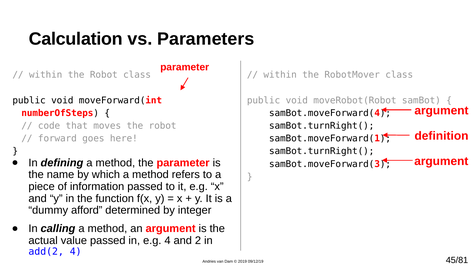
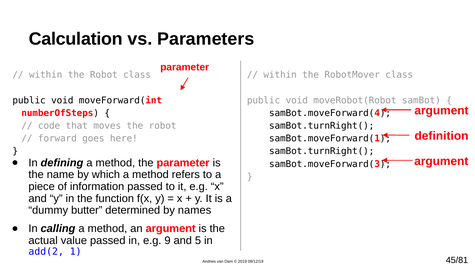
afford: afford -> butter (87, 210)
integer: integer -> names (195, 210)
e.g 4: 4 -> 9 (168, 241)
2: 2 -> 5 (198, 241)
add(2 4: 4 -> 1 (76, 252)
